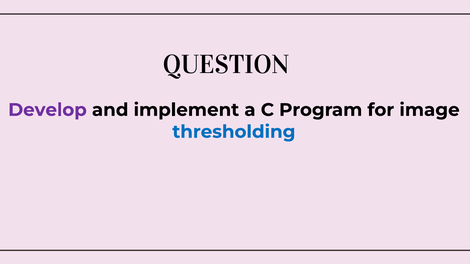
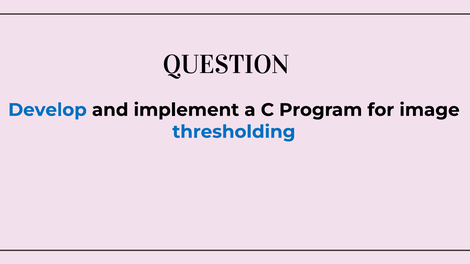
Develop colour: purple -> blue (47, 110)
